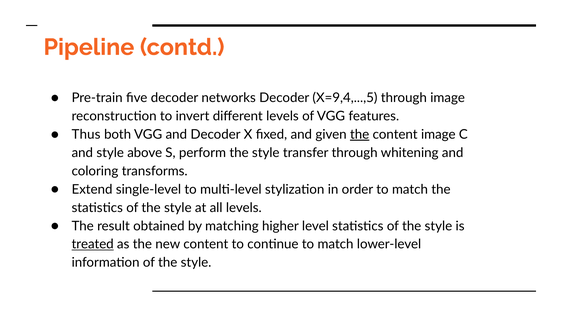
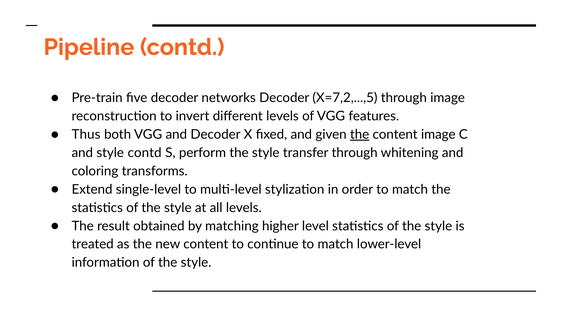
X=9,4,...,5: X=9,4,...,5 -> X=7,2,...,5 (345, 98)
style above: above -> contd (145, 153)
treated underline: present -> none (93, 244)
